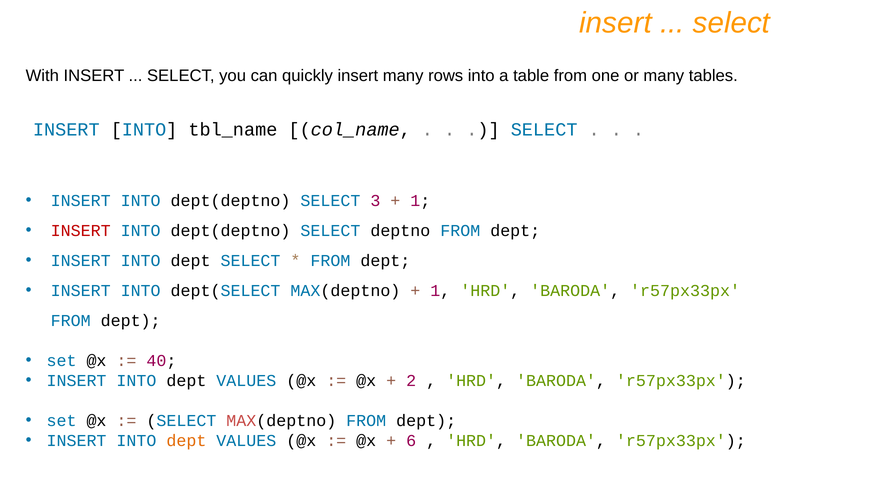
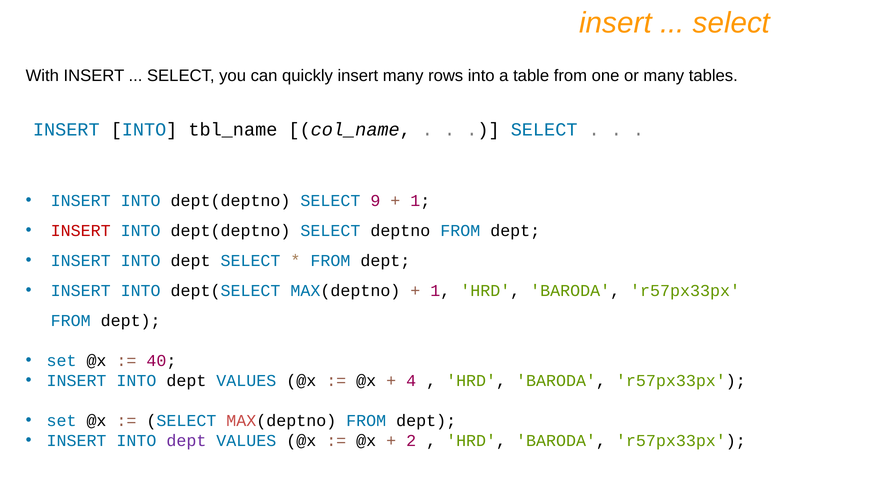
3: 3 -> 9 (375, 200)
2: 2 -> 4 (411, 380)
dept colour: orange -> purple (186, 440)
6: 6 -> 2 (411, 440)
